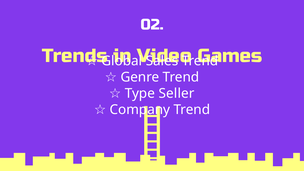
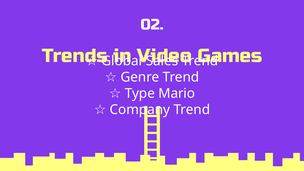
Seller: Seller -> Mario (177, 93)
